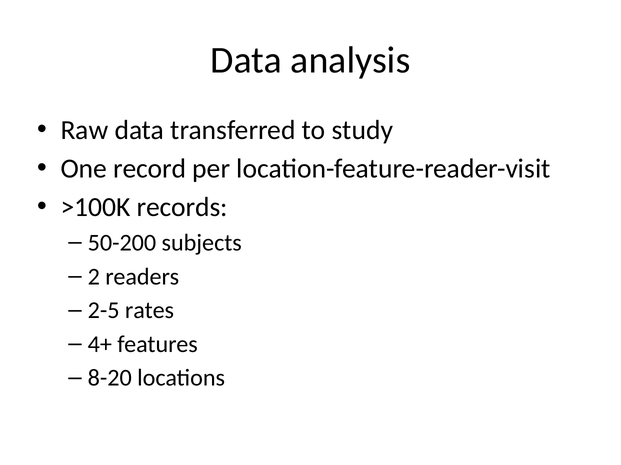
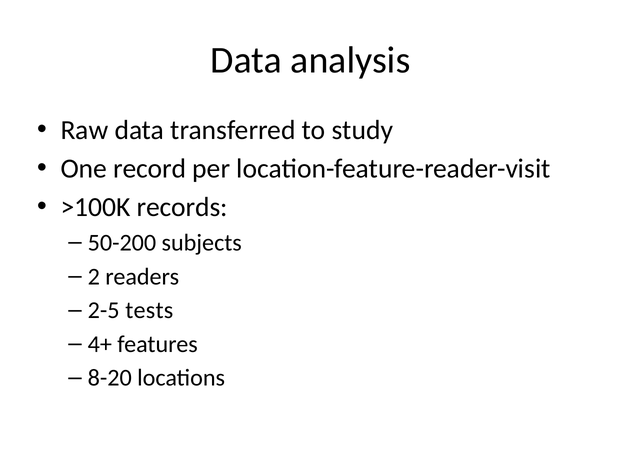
rates: rates -> tests (149, 311)
